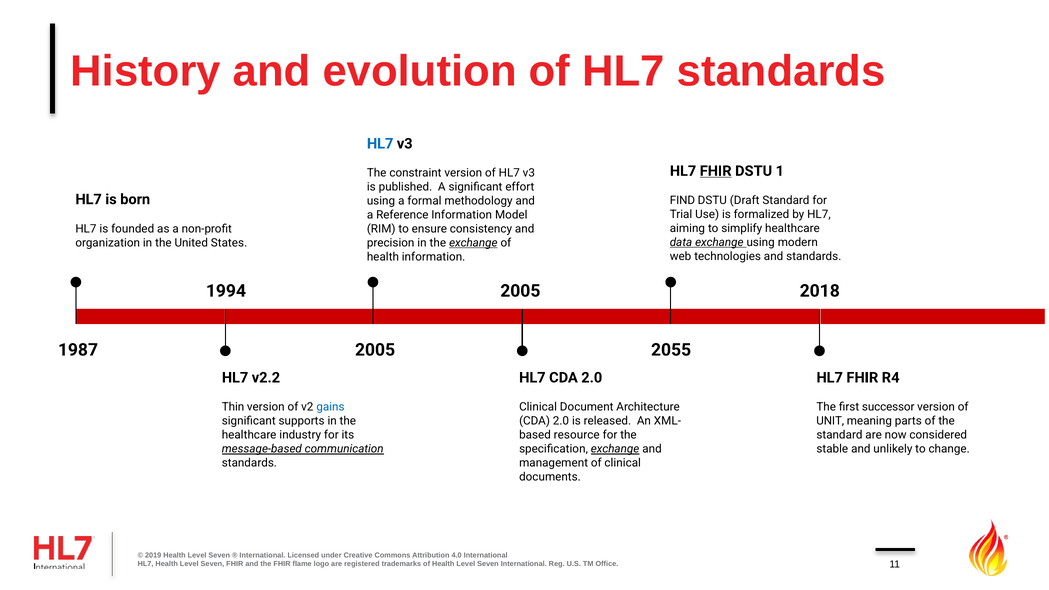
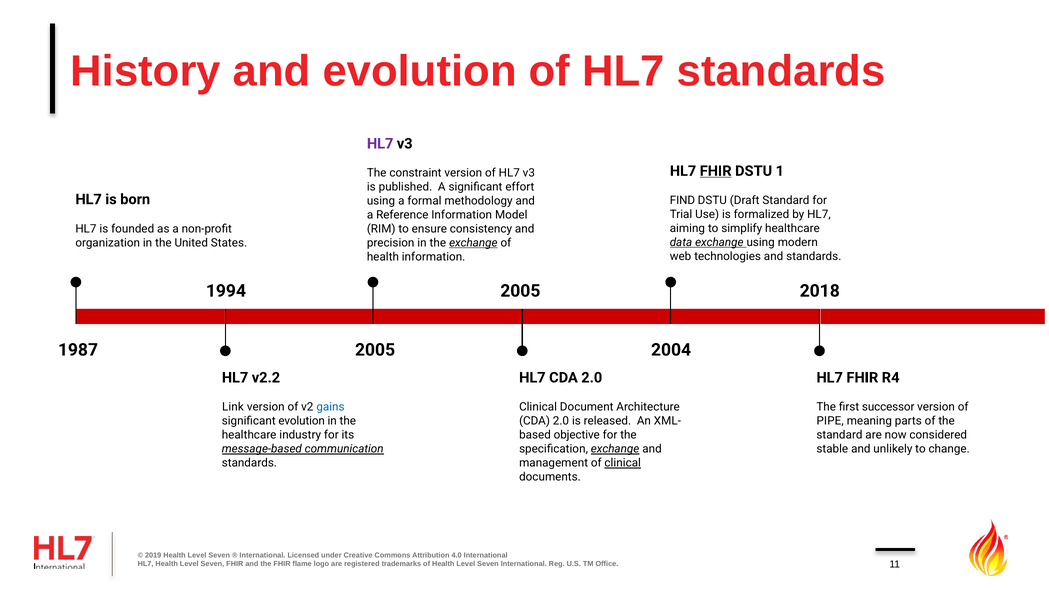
HL7 colour: blue -> purple (380, 144)
2055: 2055 -> 2004 (671, 350)
Thin: Thin -> Link (233, 407)
significant supports: supports -> evolution (302, 421)
UNIT: UNIT -> PIPE (830, 421)
resource: resource -> objective (577, 435)
clinical underline: none -> present (623, 463)
